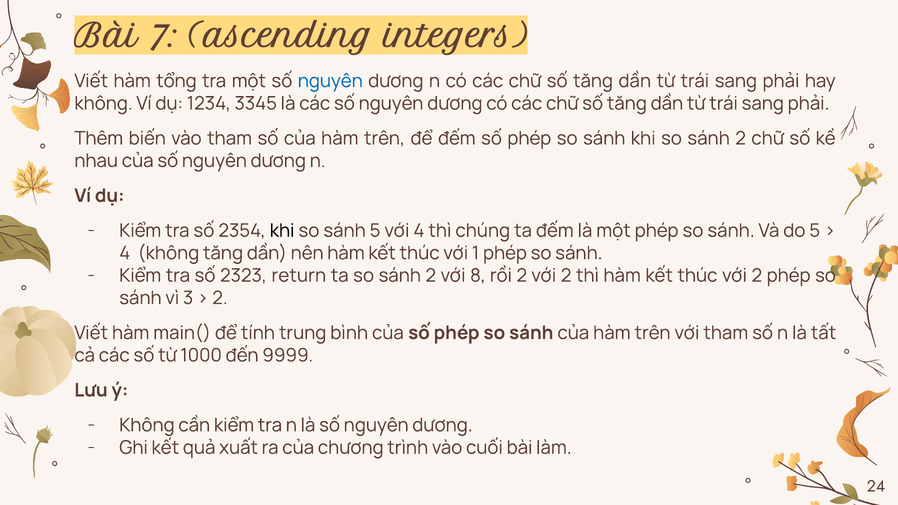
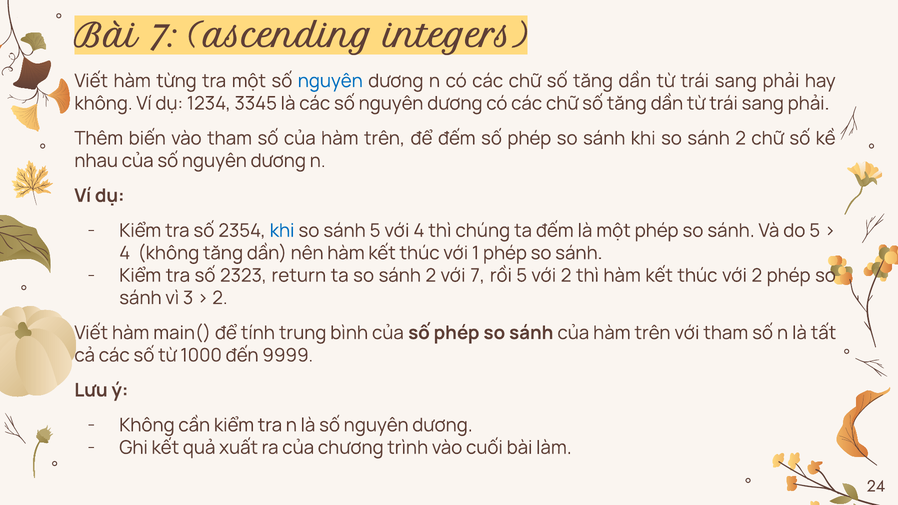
tổng: tổng -> từng (176, 81)
khi colour: black -> blue (282, 231)
với 8: 8 -> 7 (478, 276)
rồi 2: 2 -> 5 (522, 276)
